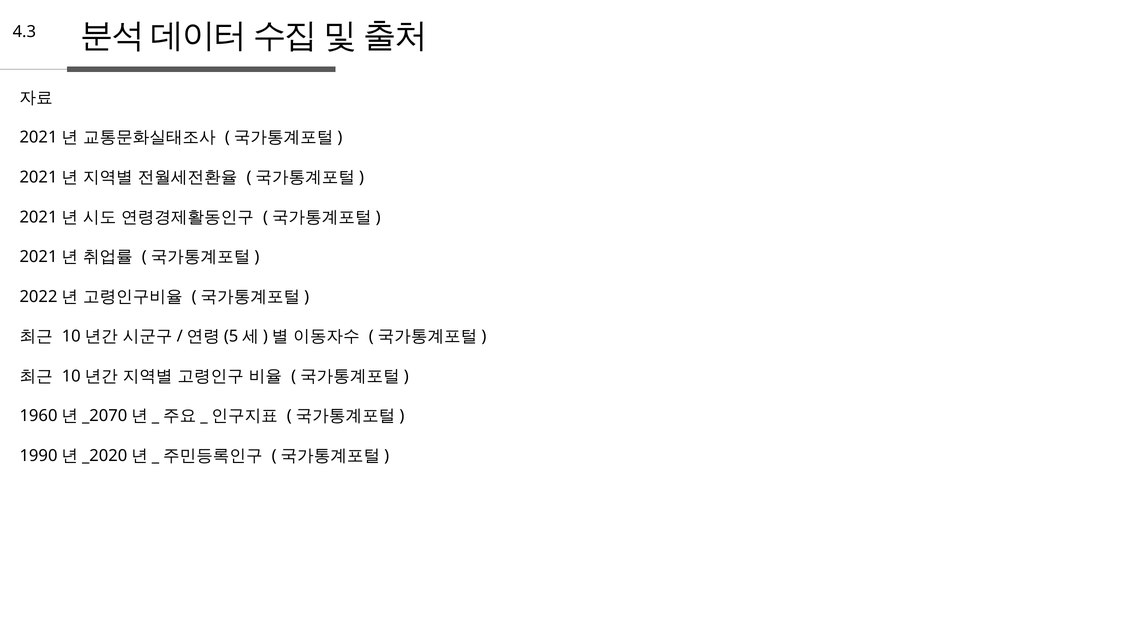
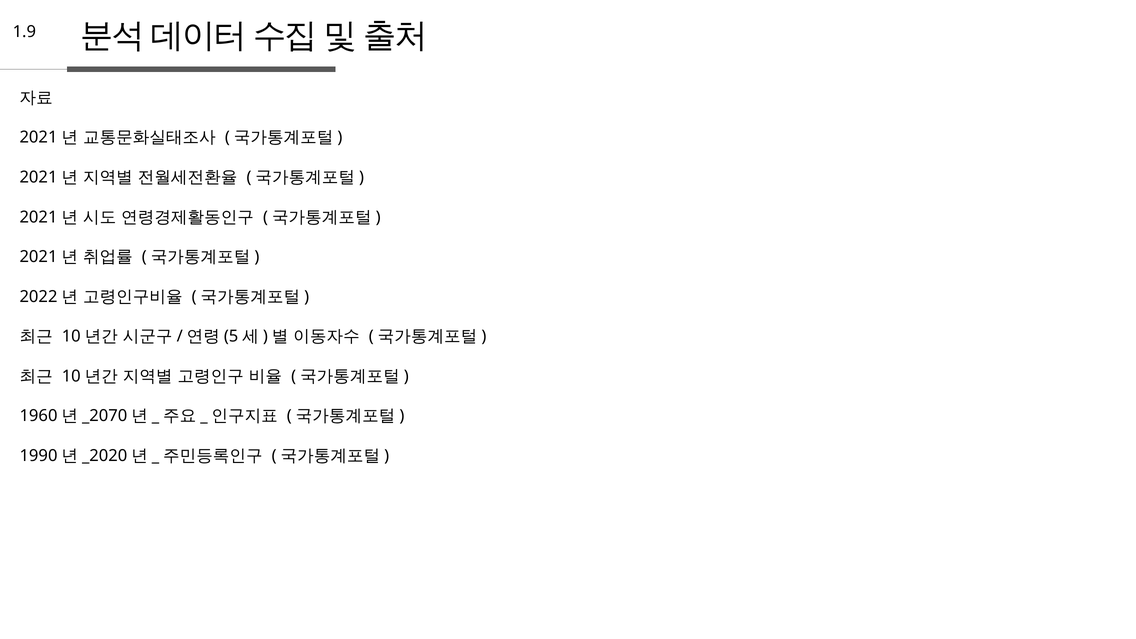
4.3: 4.3 -> 1.9 (24, 32)
